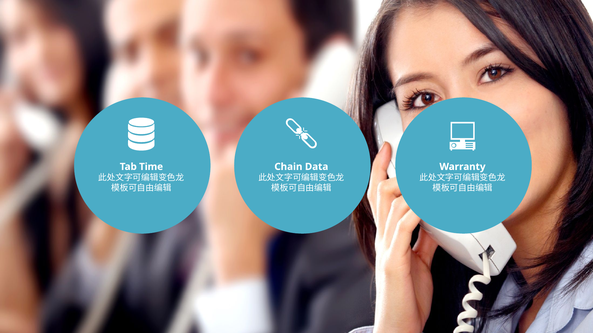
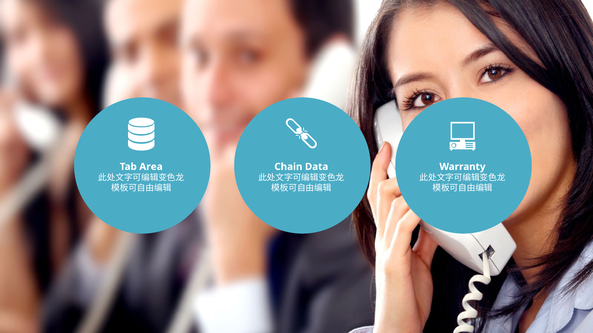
Time: Time -> Area (151, 167)
